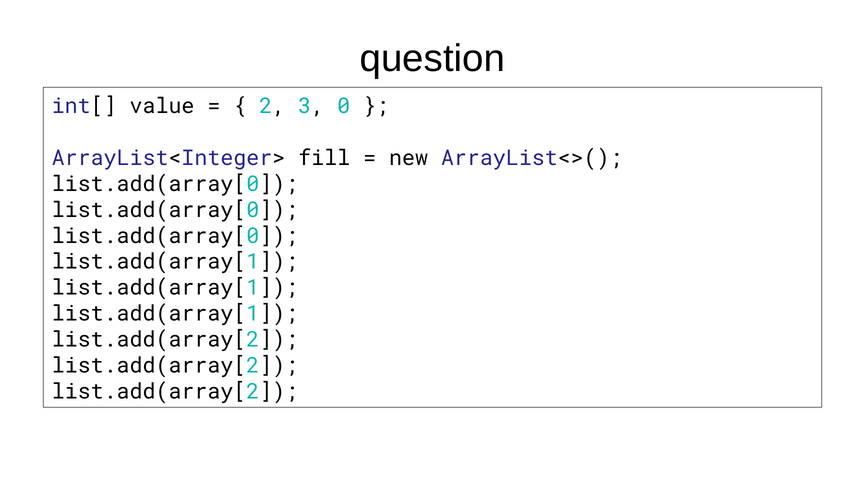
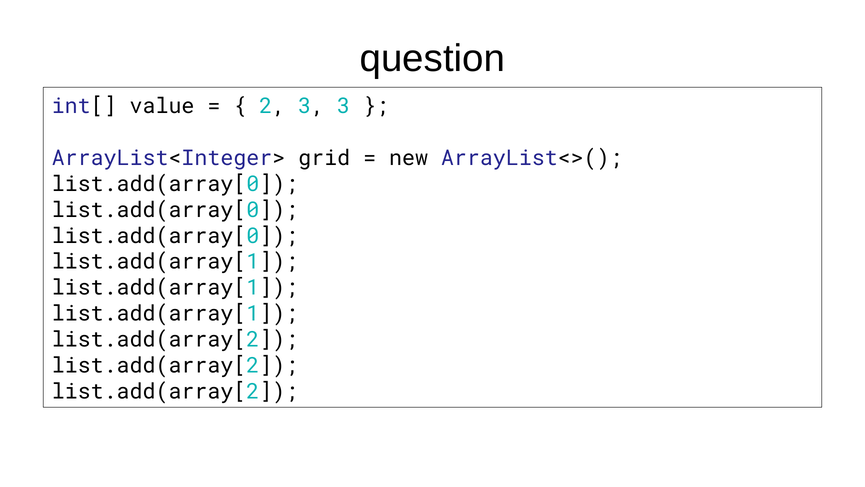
3 0: 0 -> 3 (344, 106)
fill: fill -> grid (324, 158)
